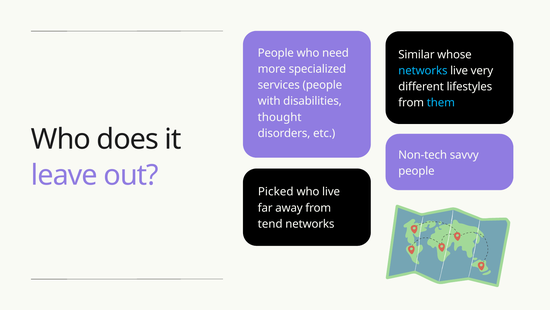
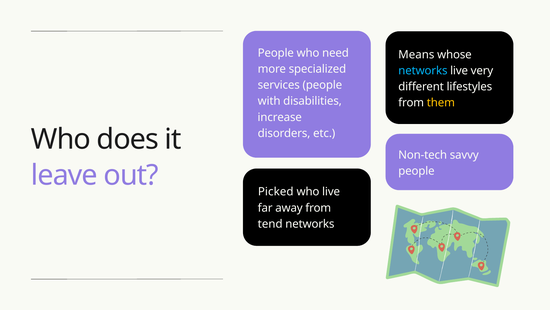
Similar: Similar -> Means (416, 54)
them colour: light blue -> yellow (441, 103)
thought: thought -> increase (280, 117)
